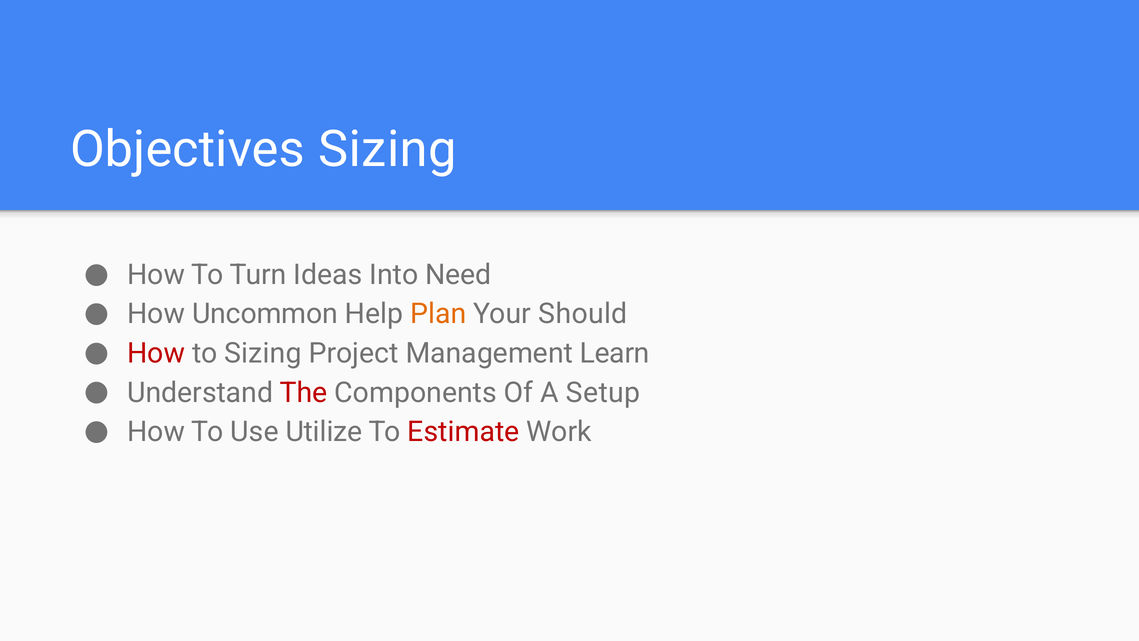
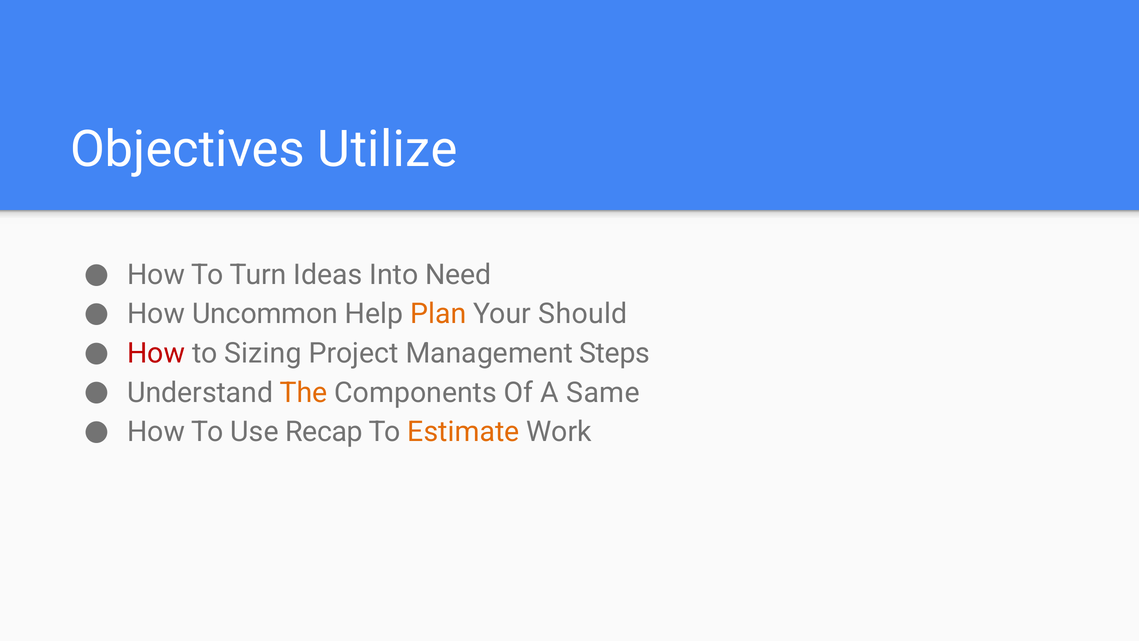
Objectives Sizing: Sizing -> Utilize (387, 149)
Learn: Learn -> Steps (615, 353)
The colour: red -> orange (303, 392)
Setup: Setup -> Same (603, 392)
Utilize: Utilize -> Recap (324, 432)
Estimate colour: red -> orange (463, 432)
